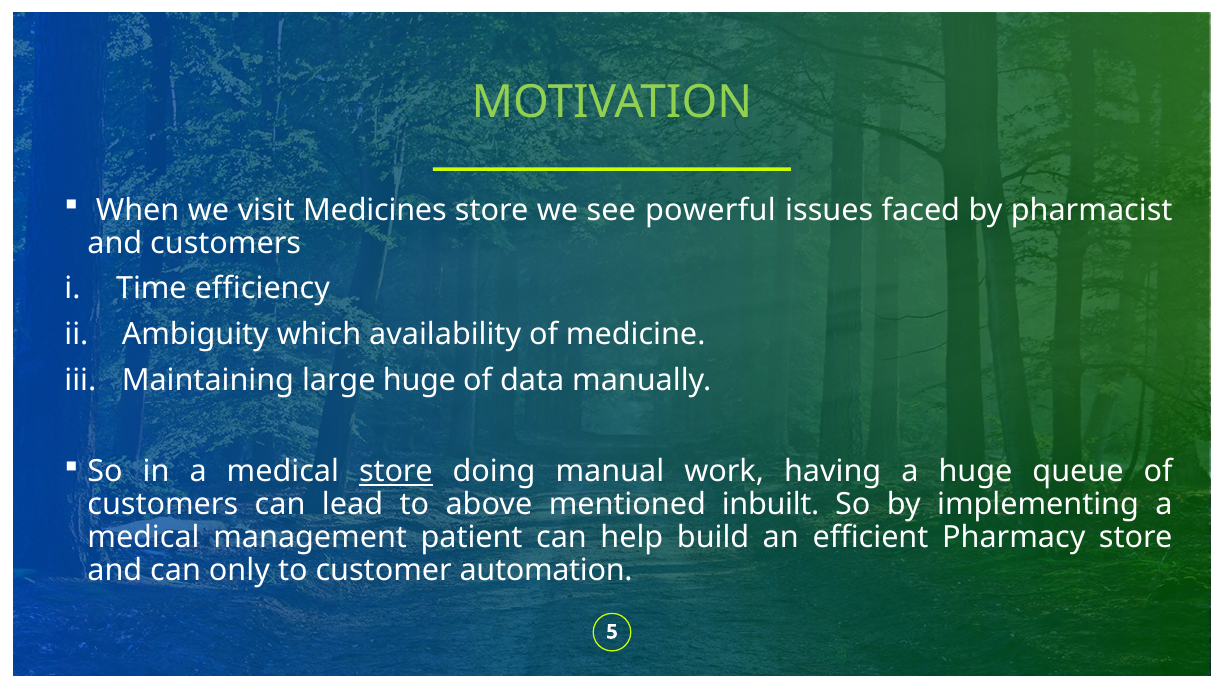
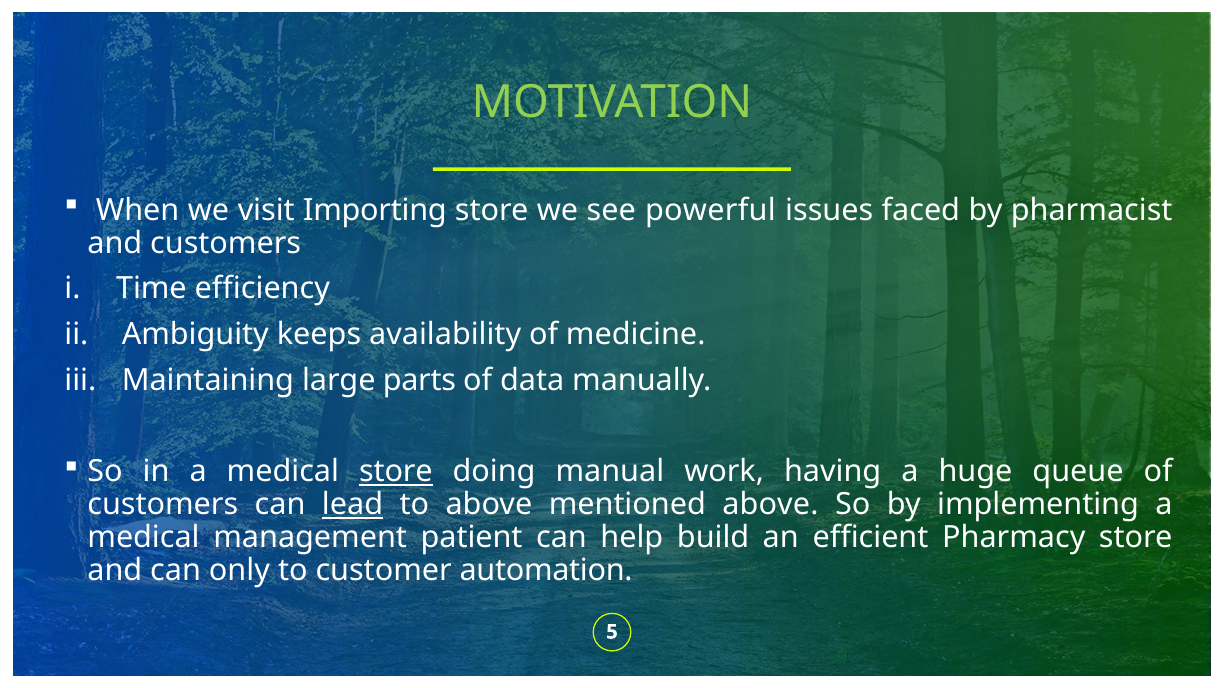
Medicines: Medicines -> Importing (375, 210)
which: which -> keeps (319, 335)
large huge: huge -> parts (419, 381)
lead underline: none -> present (353, 505)
mentioned inbuilt: inbuilt -> above (770, 505)
